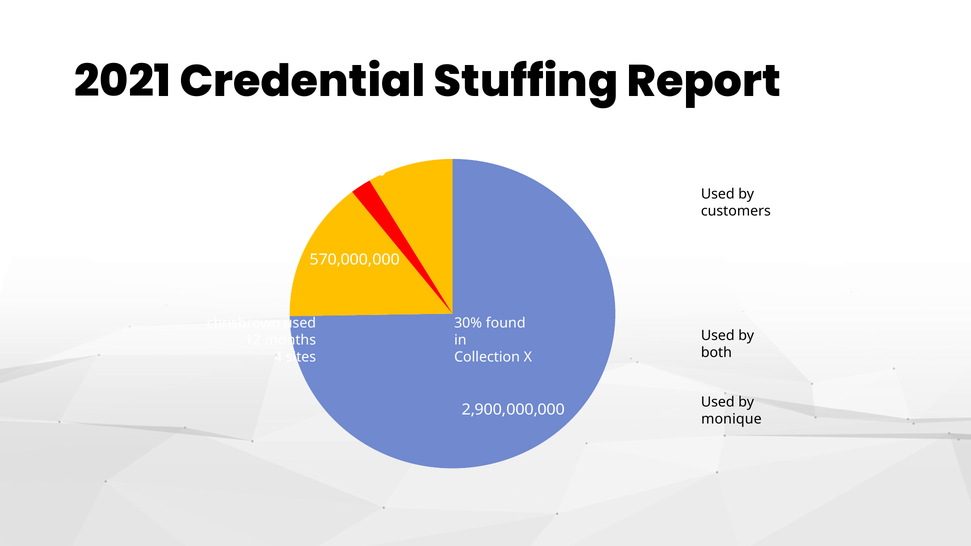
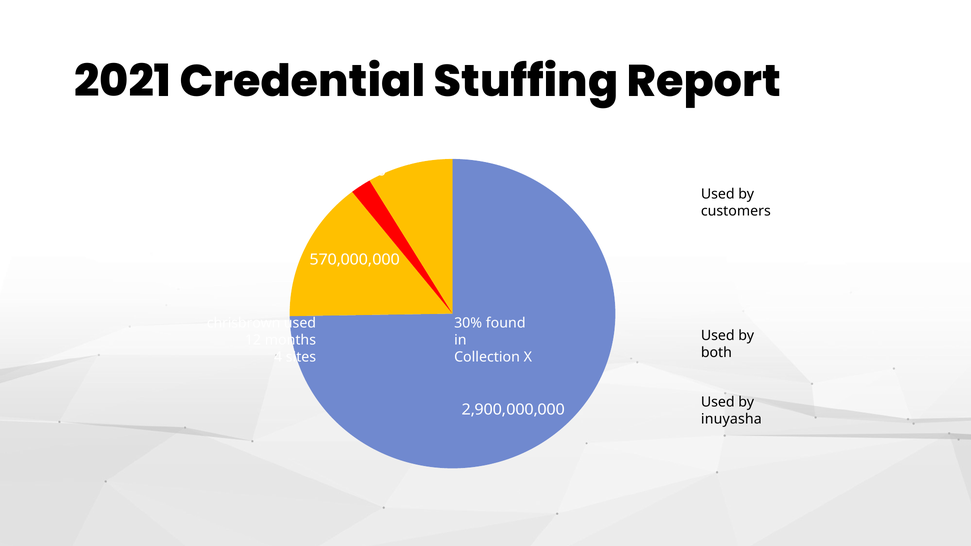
monique: monique -> inuyasha (731, 419)
